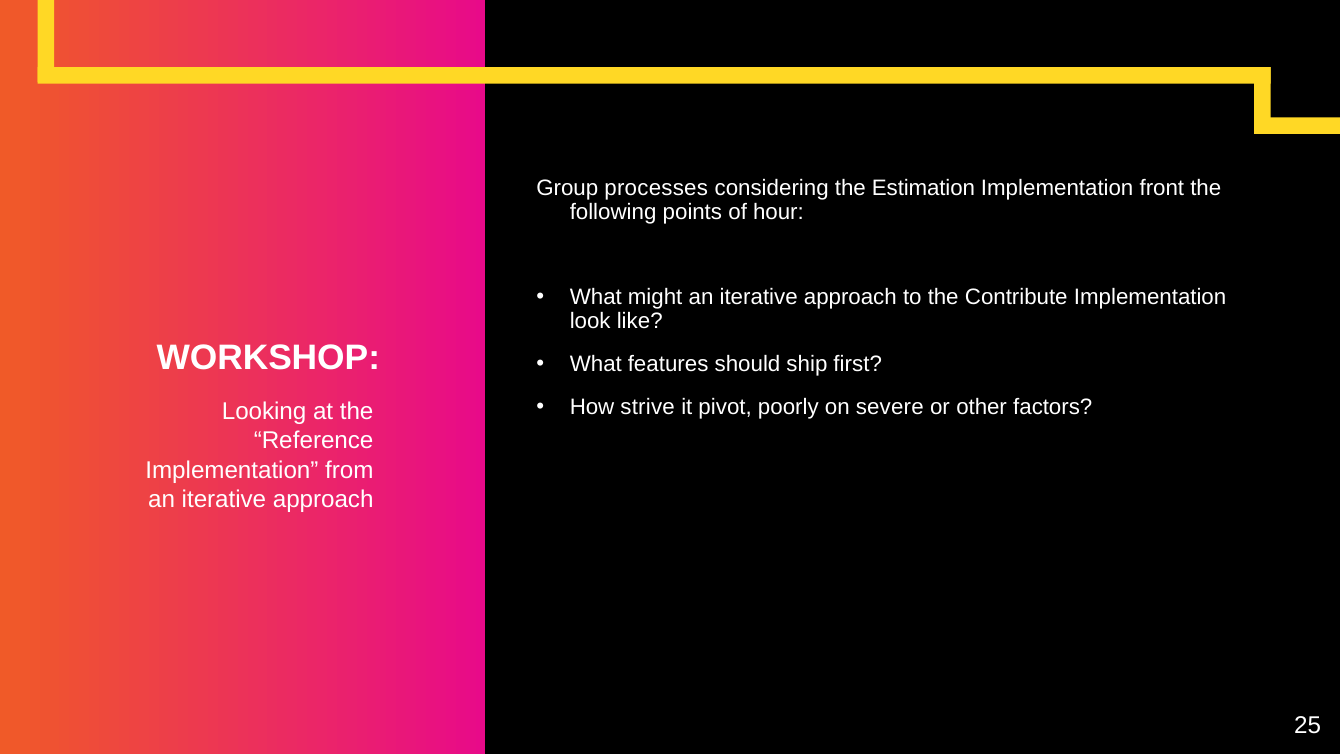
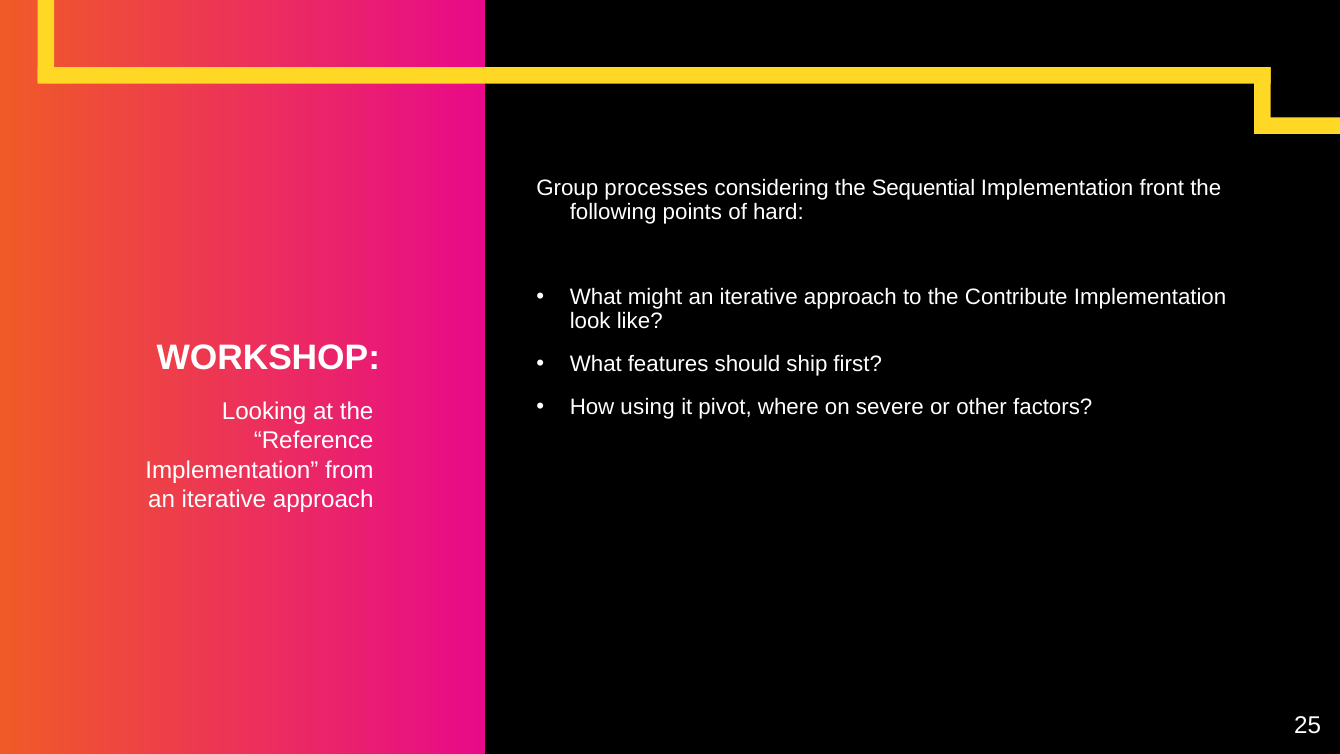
Estimation: Estimation -> Sequential (924, 188)
hour: hour -> hard (778, 212)
strive: strive -> using (648, 407)
poorly: poorly -> where (788, 407)
